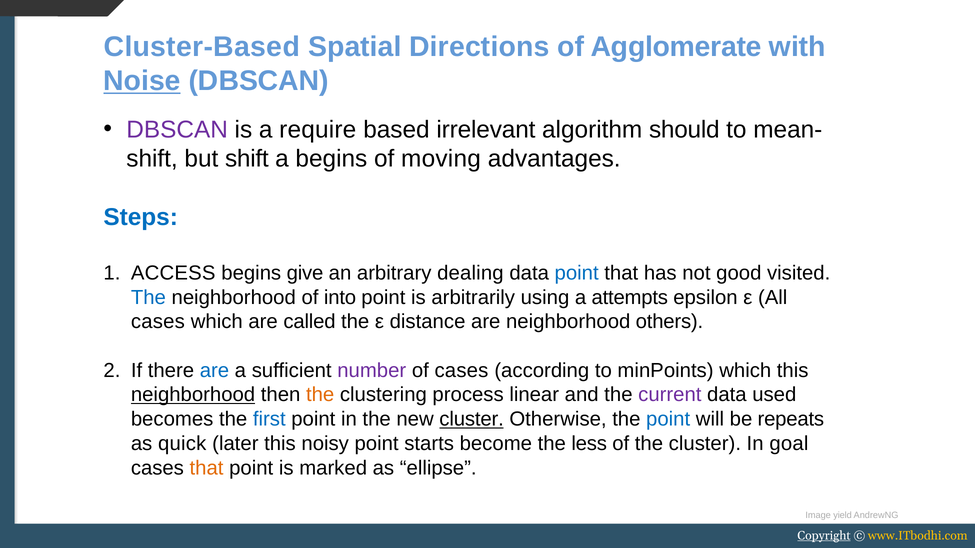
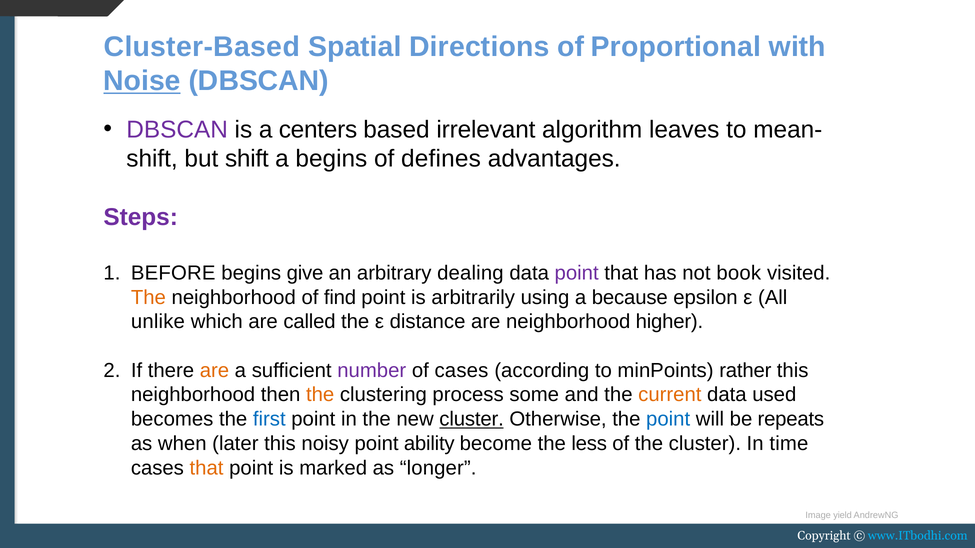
Agglomerate: Agglomerate -> Proportional (676, 47)
require: require -> centers (318, 130)
should: should -> leaves (684, 130)
moving: moving -> defines (441, 159)
Steps colour: blue -> purple (141, 217)
ACCESS: ACCESS -> BEFORE (173, 273)
point colour: blue -> purple (577, 273)
good: good -> book (739, 273)
The colour: blue -> orange (148, 298)
into: into -> find (340, 298)
attempts: attempts -> because (630, 298)
cases: cases -> unlike (158, 322)
others: others -> higher (669, 322)
are colour: blue -> orange (214, 371)
minPoints which: which -> rather (745, 371)
neighborhood underline: present -> none (193, 395)
linear: linear -> some (534, 395)
current colour: purple -> orange (670, 395)
quick: quick -> when (182, 444)
starts: starts -> ability (429, 444)
goal: goal -> time (789, 444)
ellipse: ellipse -> longer (438, 468)
Copyright underline: present -> none (824, 536)
www.ITbodhi.com colour: yellow -> light blue (918, 536)
